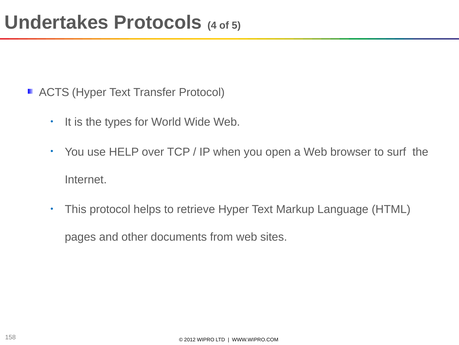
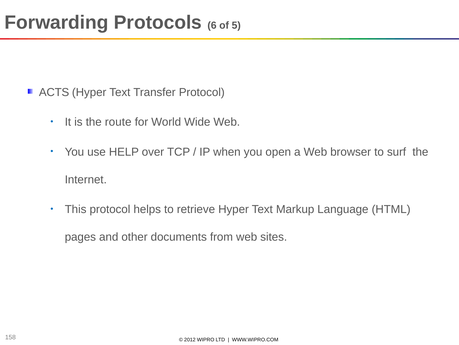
Undertakes: Undertakes -> Forwarding (57, 22)
4: 4 -> 6 (212, 25)
types: types -> route (118, 122)
